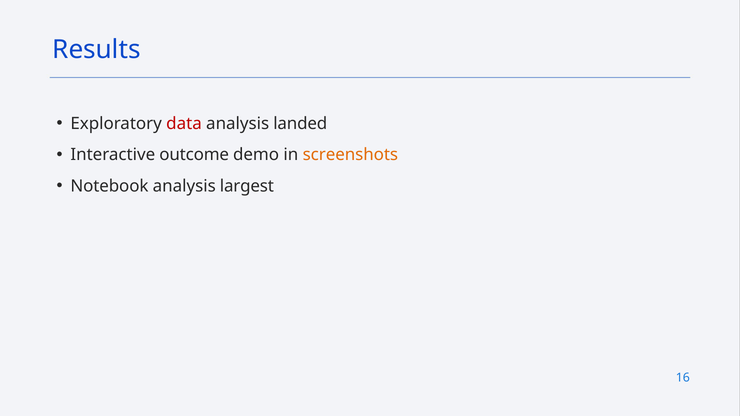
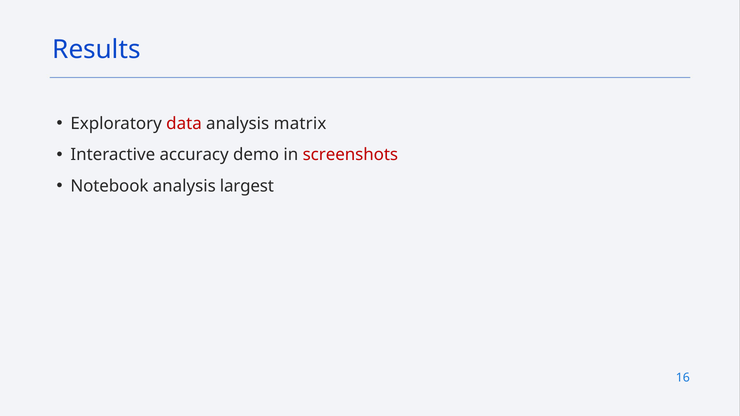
landed: landed -> matrix (300, 124)
outcome: outcome -> accuracy (194, 155)
screenshots colour: orange -> red (350, 155)
